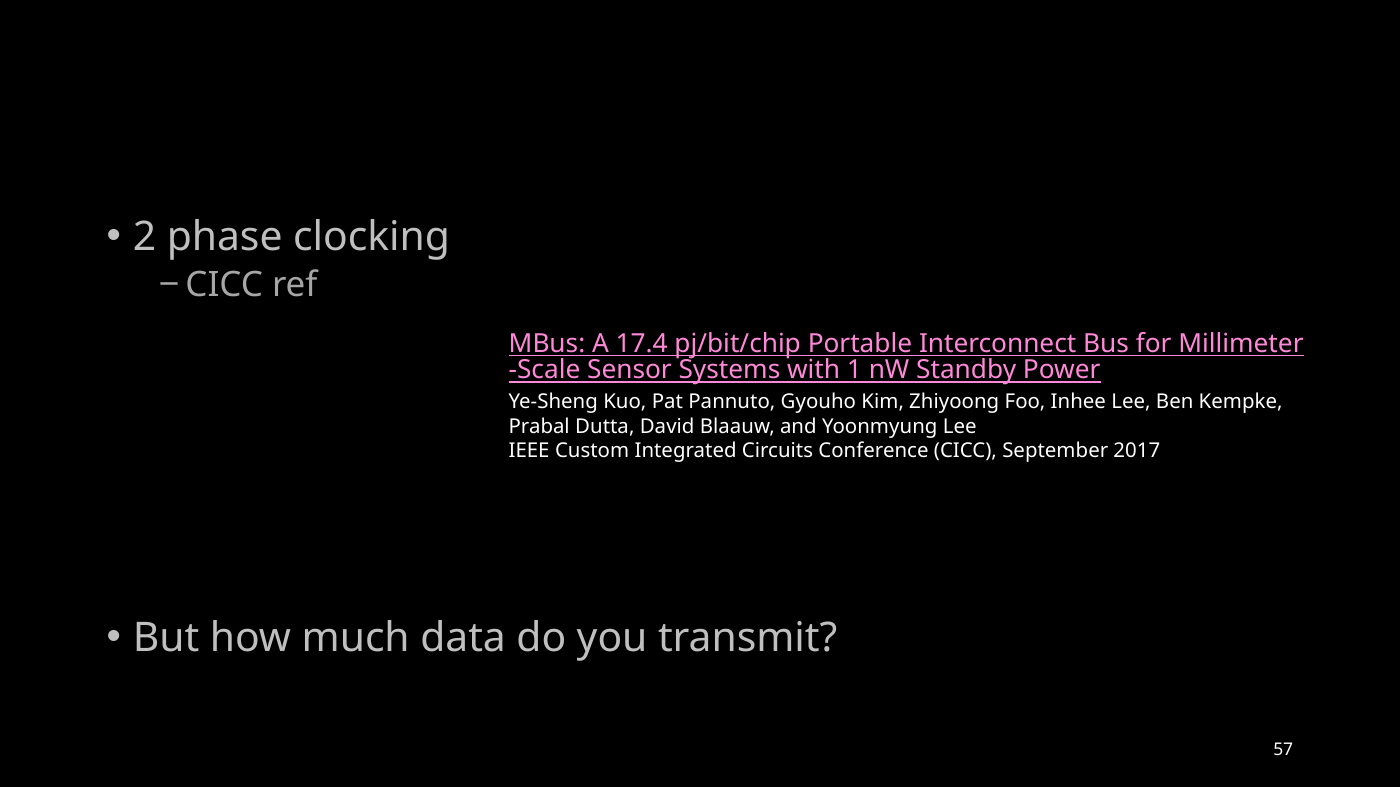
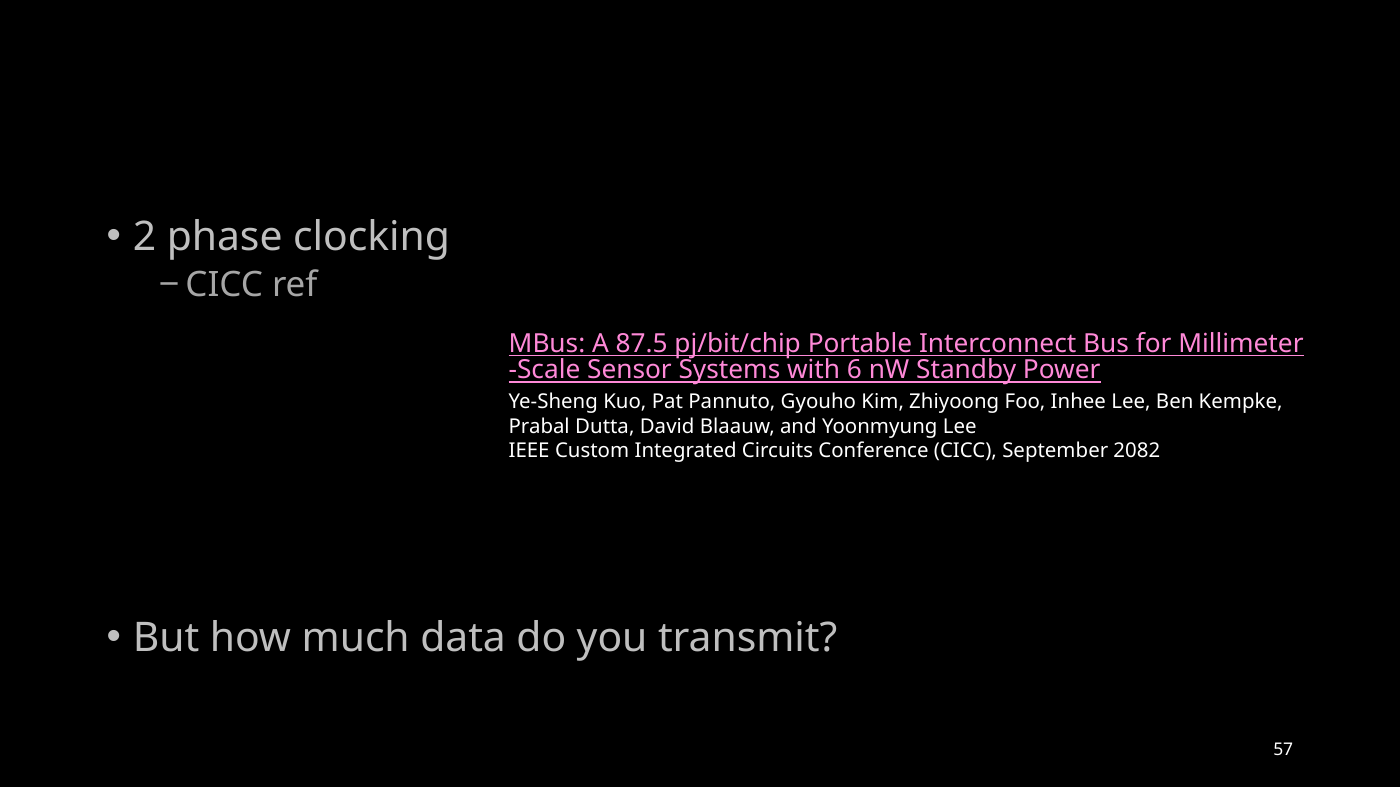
17.4: 17.4 -> 87.5 (642, 344)
1: 1 -> 6 (854, 370)
2017: 2017 -> 2082 (1137, 451)
